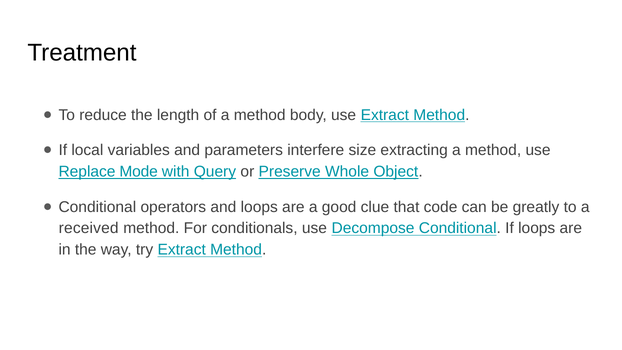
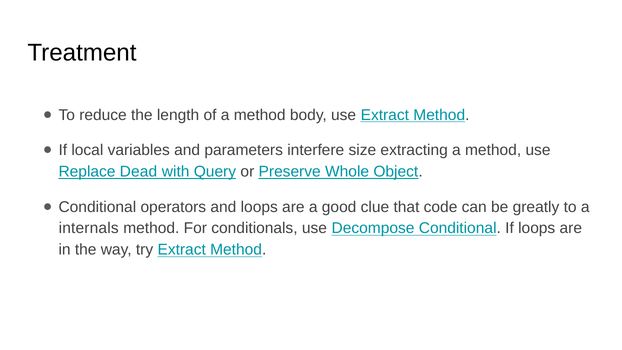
Mode: Mode -> Dead (138, 172)
received: received -> internals (89, 228)
